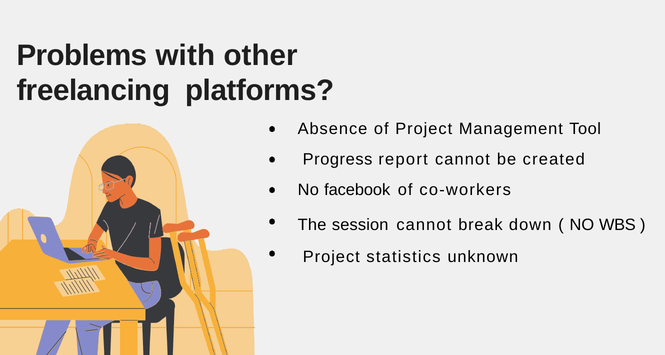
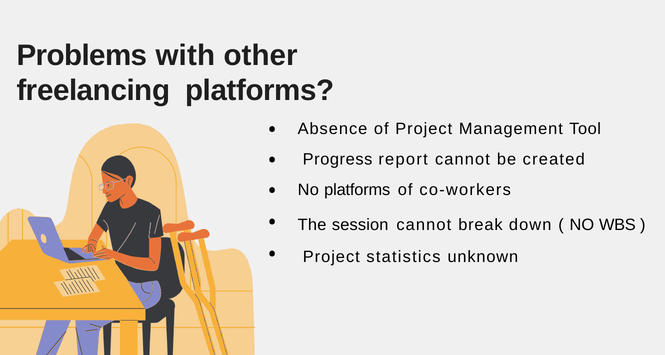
No facebook: facebook -> platforms (357, 190)
